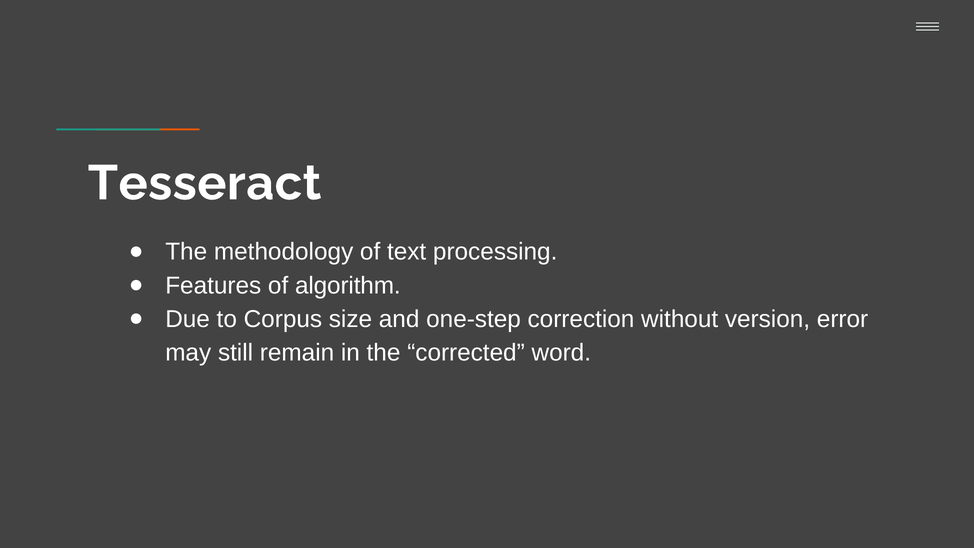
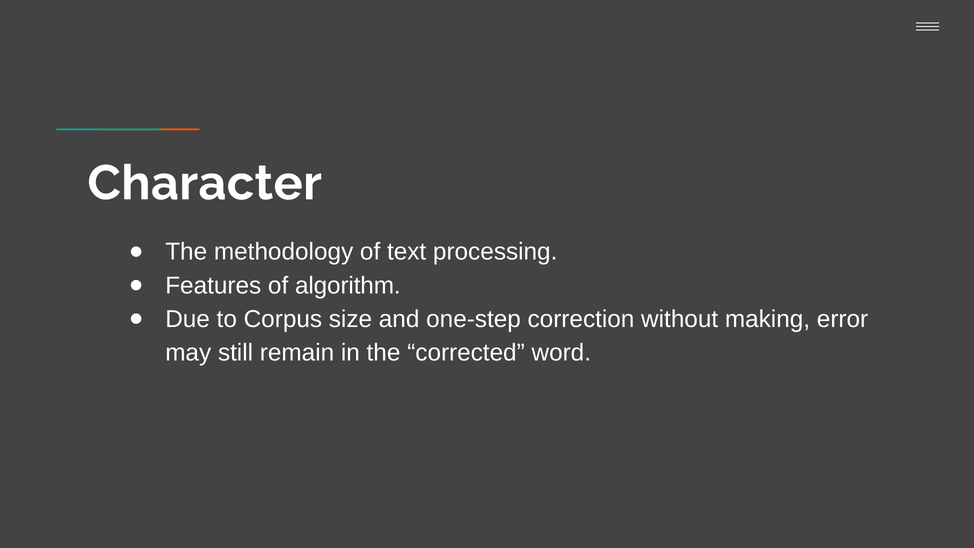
Tesseract: Tesseract -> Character (205, 183)
version: version -> making (767, 319)
